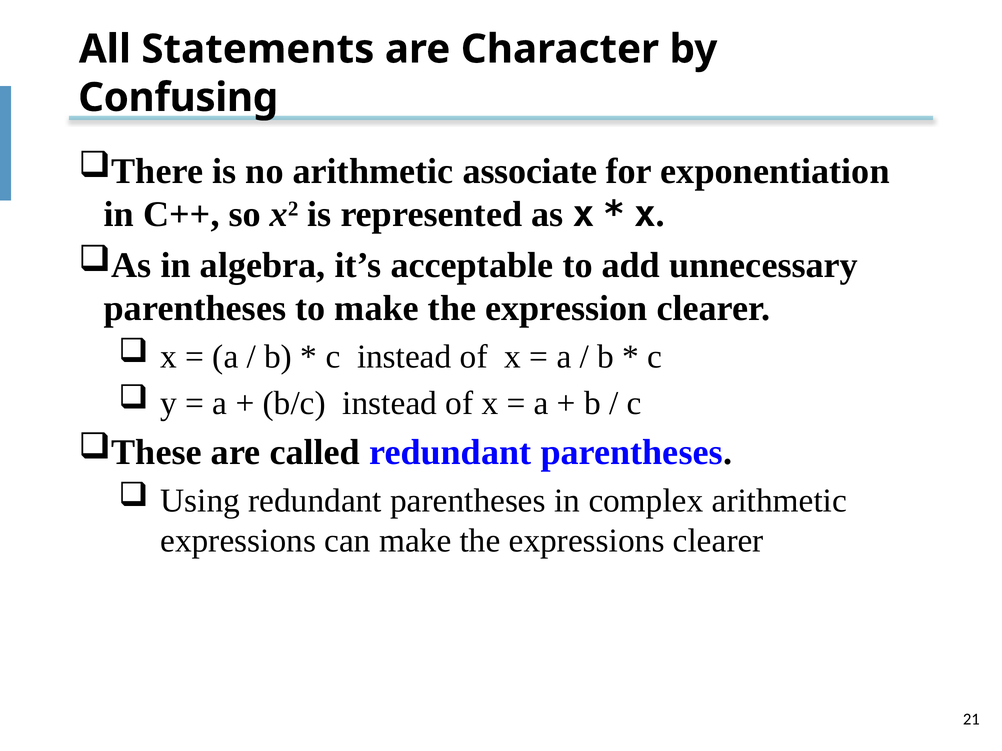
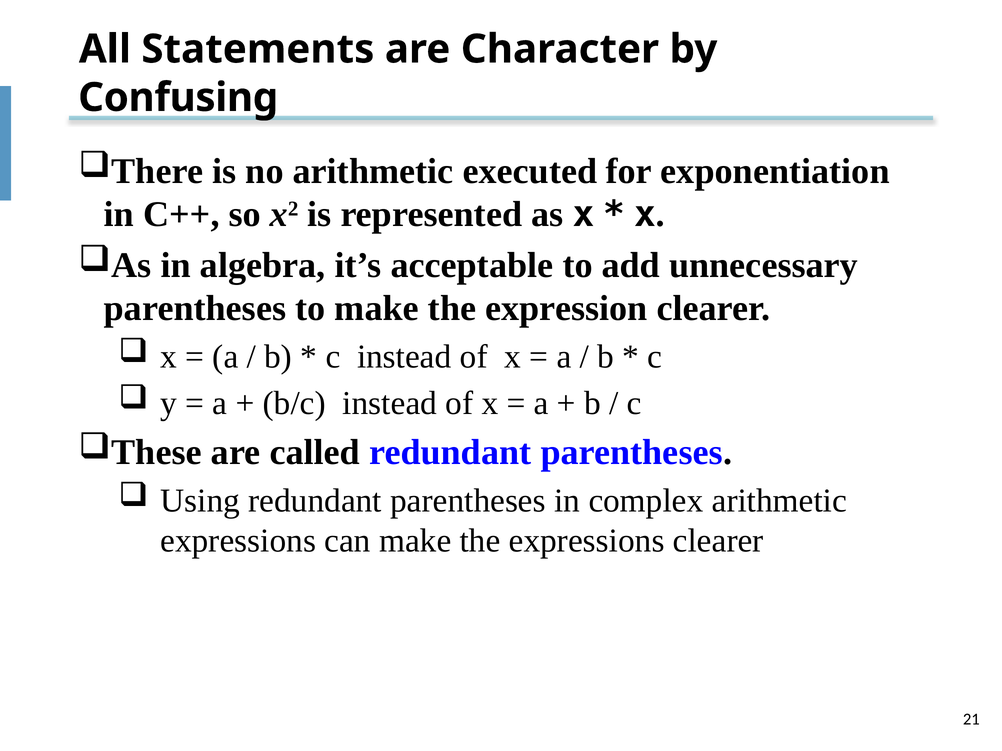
associate: associate -> executed (530, 171)
